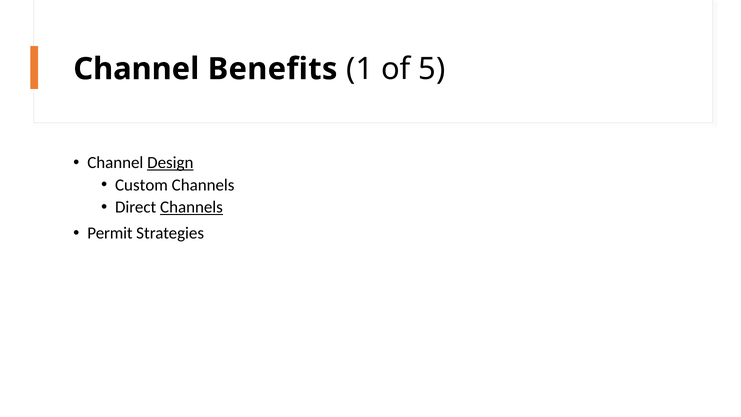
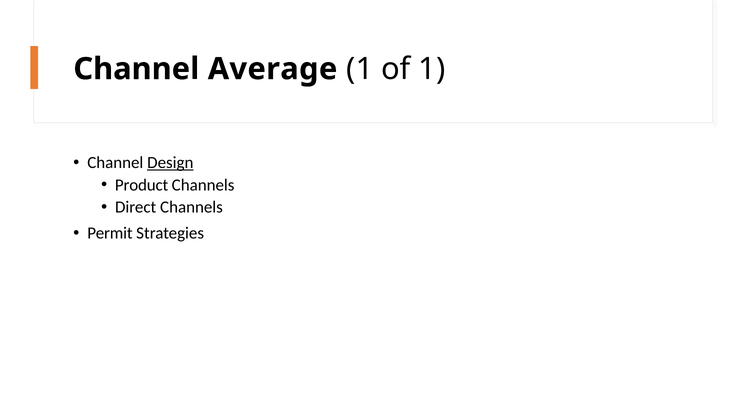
Benefits: Benefits -> Average (273, 69)
of 5: 5 -> 1 (432, 69)
Custom: Custom -> Product (142, 185)
Channels underline: present -> none (191, 207)
